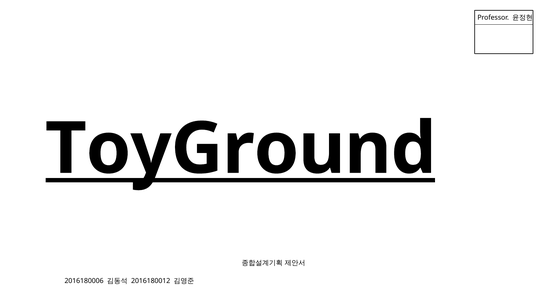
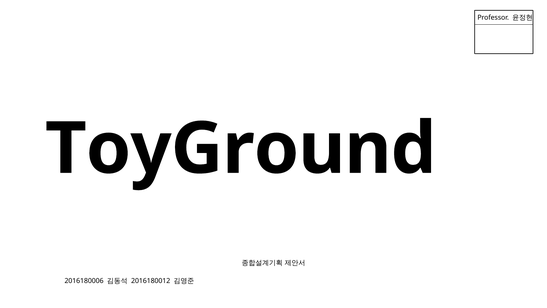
ToyGround underline: present -> none (241, 149)
